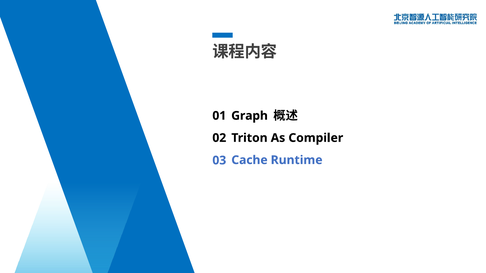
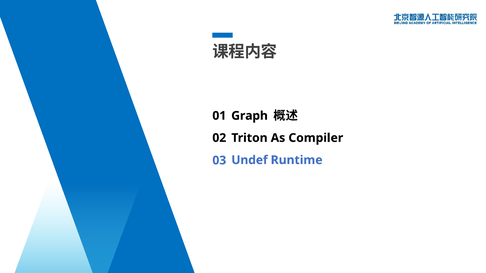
Cache: Cache -> Undef (249, 160)
